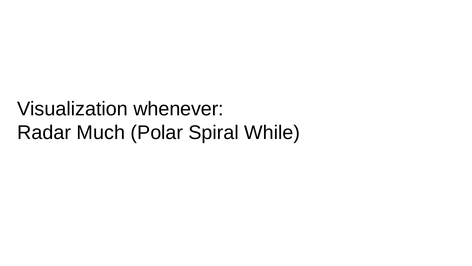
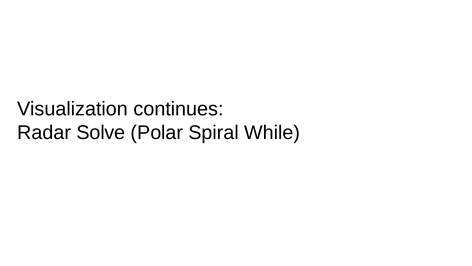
whenever: whenever -> continues (179, 109)
Much: Much -> Solve (101, 132)
